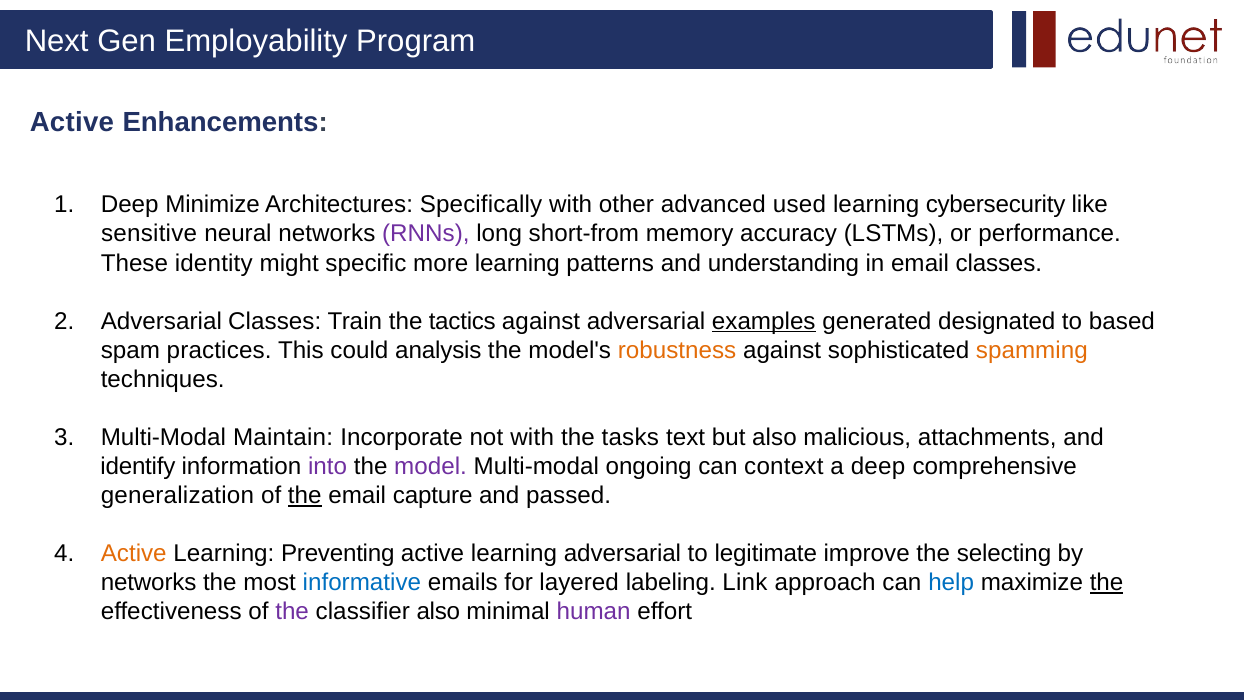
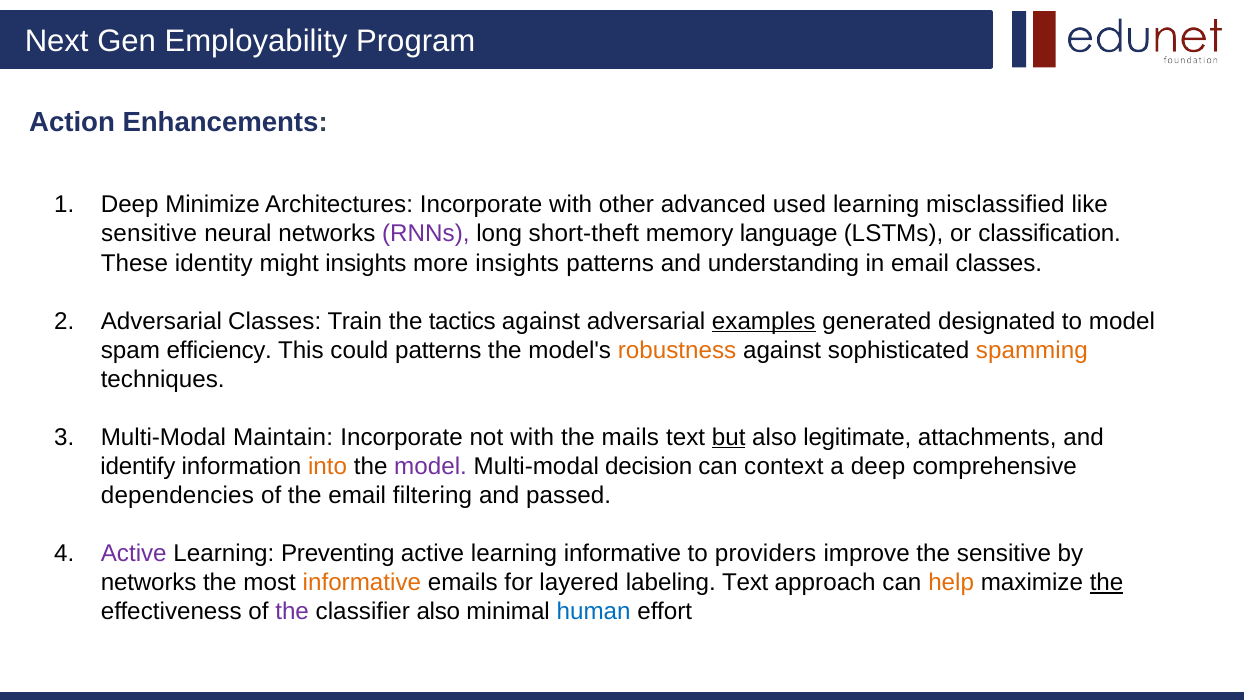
Active: Active -> Action (72, 123)
Architectures Specifically: Specifically -> Incorporate (481, 205)
cybersecurity: cybersecurity -> misclassified (995, 205)
short-from: short-from -> short-theft (584, 234)
accuracy: accuracy -> language (789, 234)
performance: performance -> classification (1050, 234)
might specific: specific -> insights (366, 263)
more learning: learning -> insights (517, 263)
to based: based -> model (1122, 321)
practices: practices -> efficiency (219, 350)
could analysis: analysis -> patterns (438, 350)
tasks: tasks -> mails (630, 437)
but underline: none -> present (729, 437)
malicious: malicious -> legitimate (857, 437)
into colour: purple -> orange (328, 466)
ongoing: ongoing -> decision (649, 466)
generalization: generalization -> dependencies (177, 495)
the underline: present -> none (305, 495)
capture: capture -> filtering (433, 495)
Active colour: orange -> purple (134, 553)
learning adversarial: adversarial -> informative (622, 553)
legitimate: legitimate -> providers (766, 553)
the selecting: selecting -> sensitive (1004, 553)
informative colour: blue -> orange (362, 582)
labeling Link: Link -> Text (745, 582)
help colour: blue -> orange (951, 582)
human colour: purple -> blue (594, 611)
